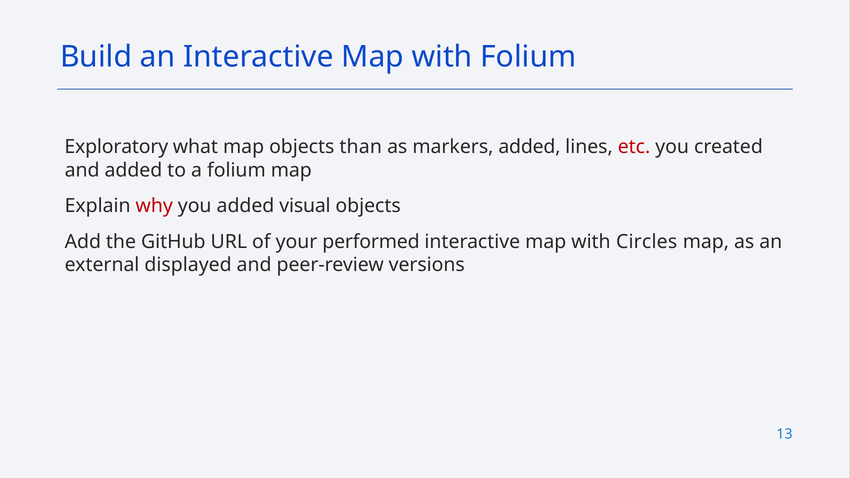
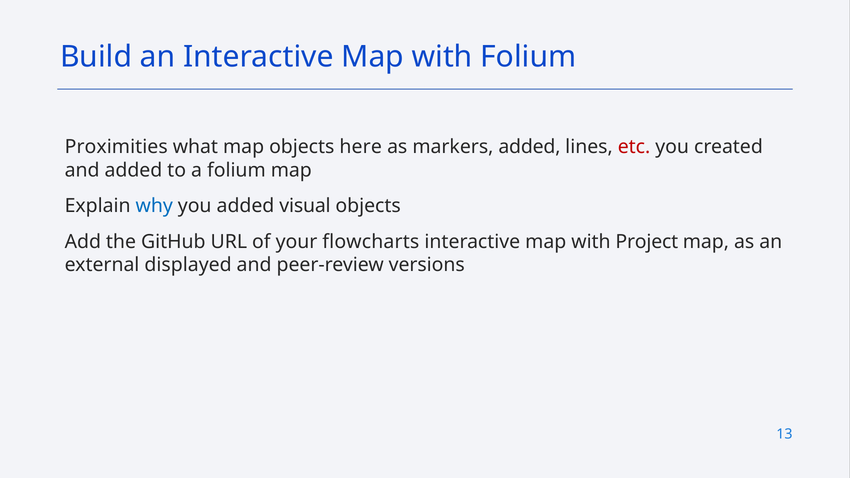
Exploratory: Exploratory -> Proximities (116, 147)
than: than -> here (361, 147)
why colour: red -> blue (154, 206)
performed: performed -> flowcharts (371, 242)
Circles: Circles -> Project (647, 242)
